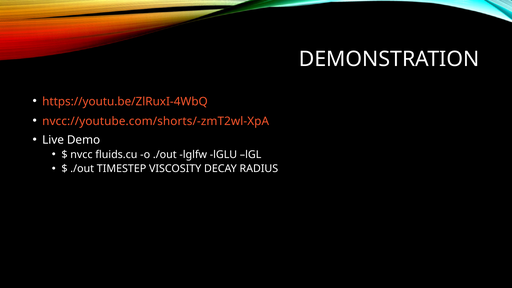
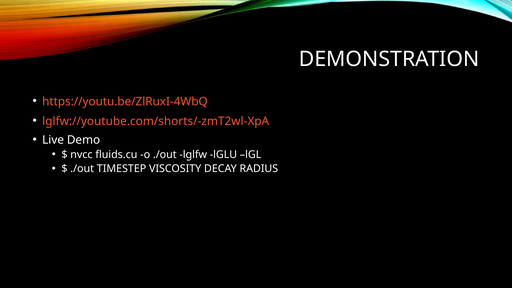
nvcc://youtube.com/shorts/-zmT2wl-XpA: nvcc://youtube.com/shorts/-zmT2wl-XpA -> lglfw://youtube.com/shorts/-zmT2wl-XpA (156, 121)
